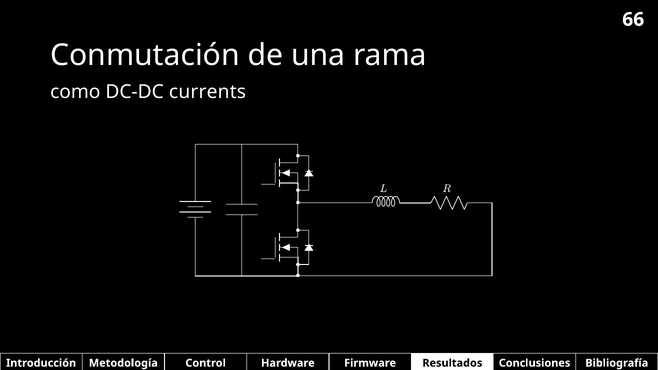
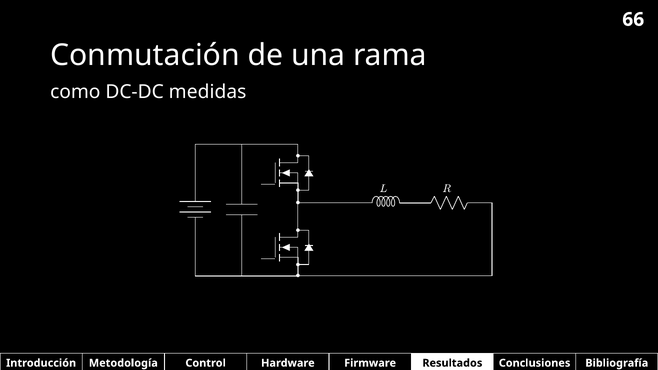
currents: currents -> medidas (208, 92)
